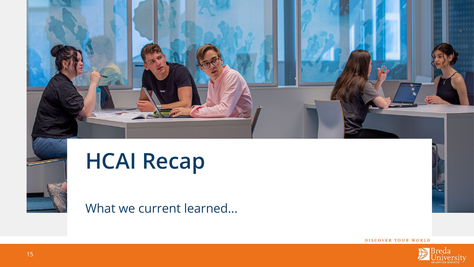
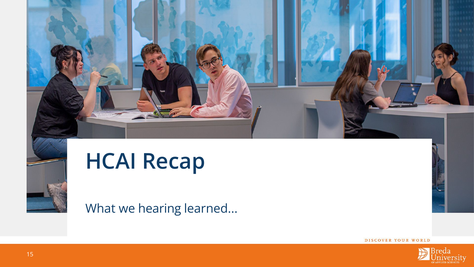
current: current -> hearing (160, 209)
